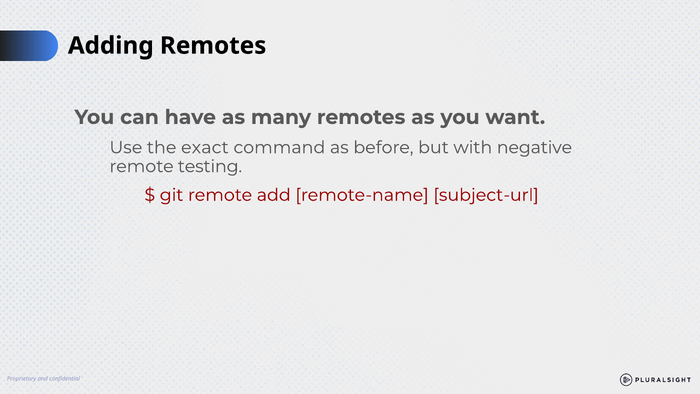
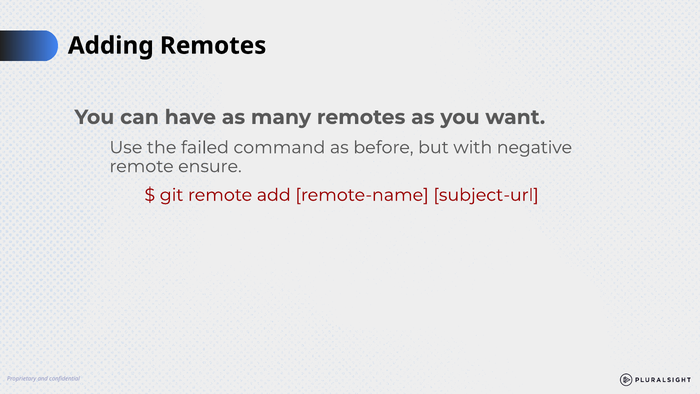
exact: exact -> failed (205, 147)
testing: testing -> ensure (210, 166)
